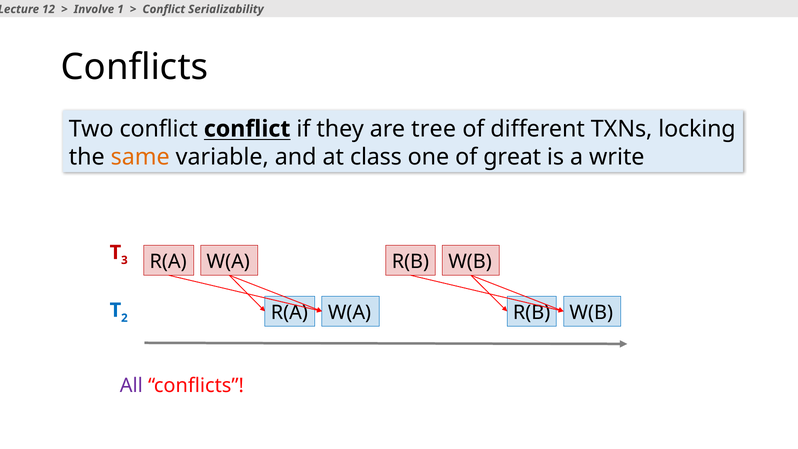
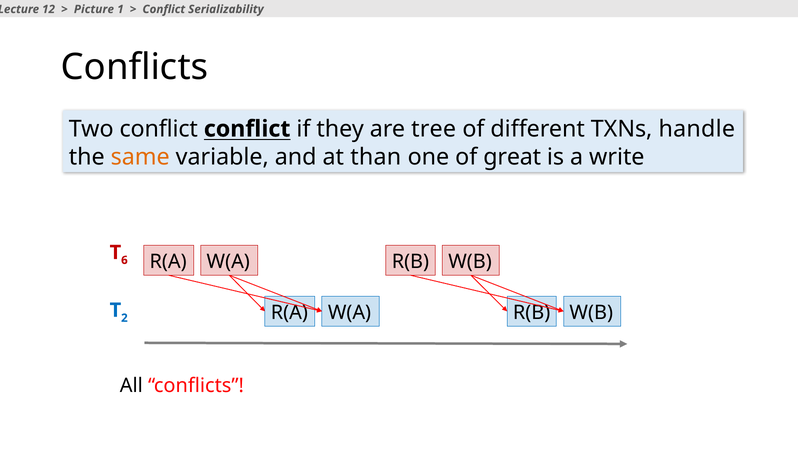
Involve: Involve -> Picture (94, 9)
locking: locking -> handle (697, 129)
class: class -> than (376, 157)
3: 3 -> 6 (124, 260)
All colour: purple -> black (131, 385)
